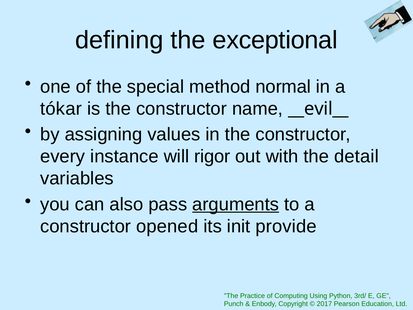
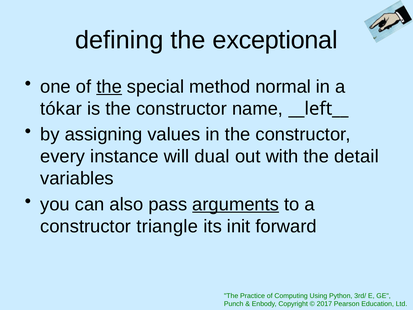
the underline: none -> present (109, 87)
__evil__: __evil__ -> __left__ (318, 109)
rigor: rigor -> dual (212, 156)
opened: opened -> triangle (167, 226)
provide: provide -> forward (286, 226)
